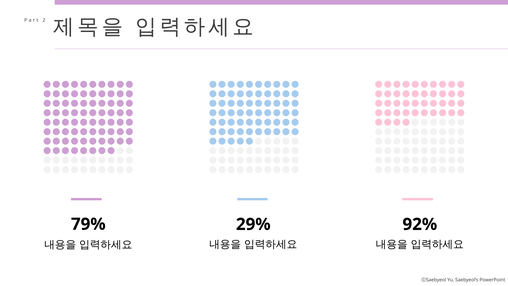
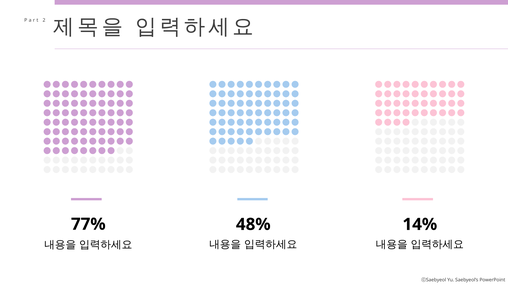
79%: 79% -> 77% (88, 224)
29%: 29% -> 48% (253, 224)
92%: 92% -> 14% (420, 224)
